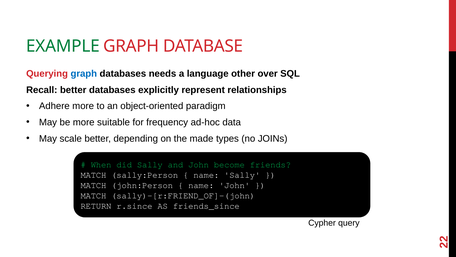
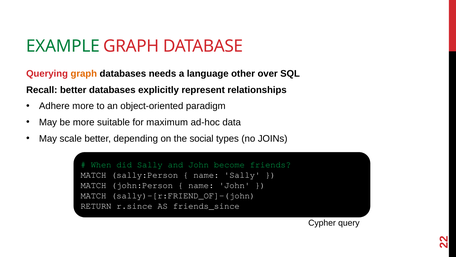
graph colour: blue -> orange (84, 74)
frequency: frequency -> maximum (167, 122)
made: made -> social (202, 138)
